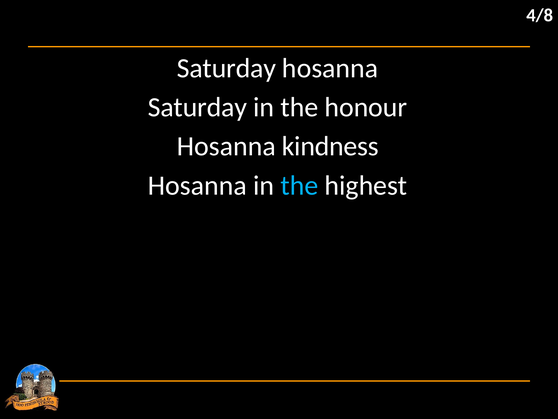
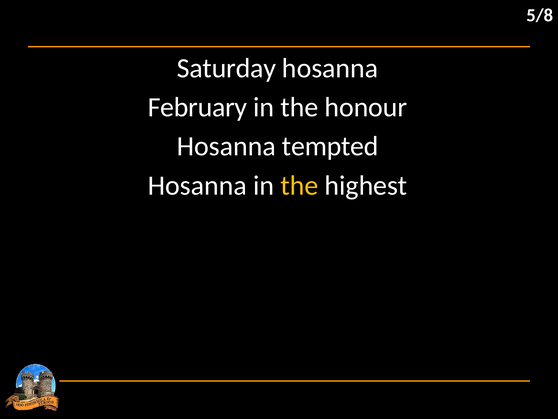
4/8: 4/8 -> 5/8 (540, 15)
Saturday: Saturday -> February (197, 107)
kindness: kindness -> tempted (330, 146)
the colour: light blue -> yellow (299, 185)
